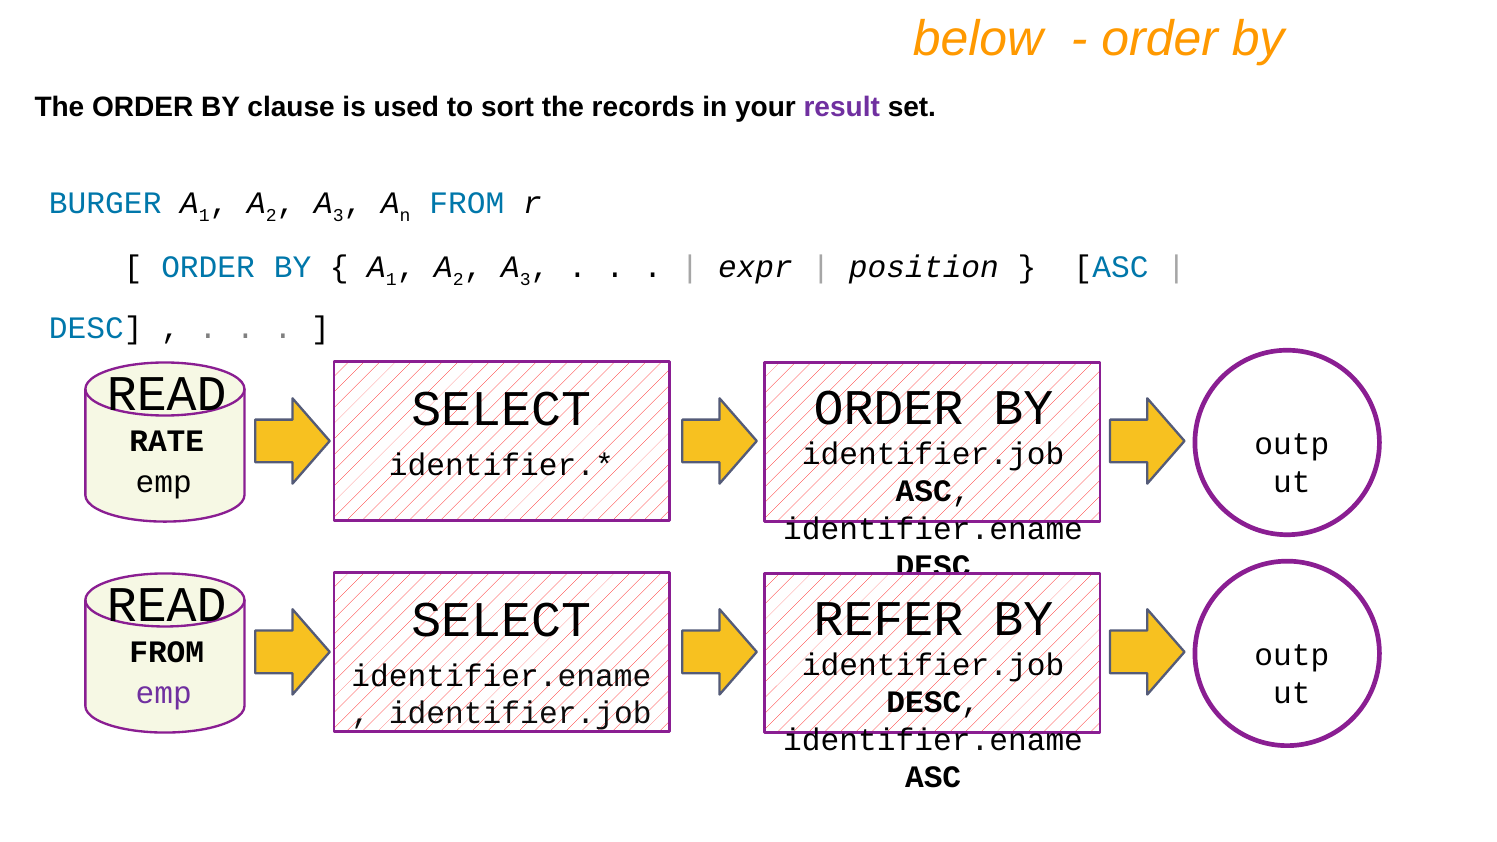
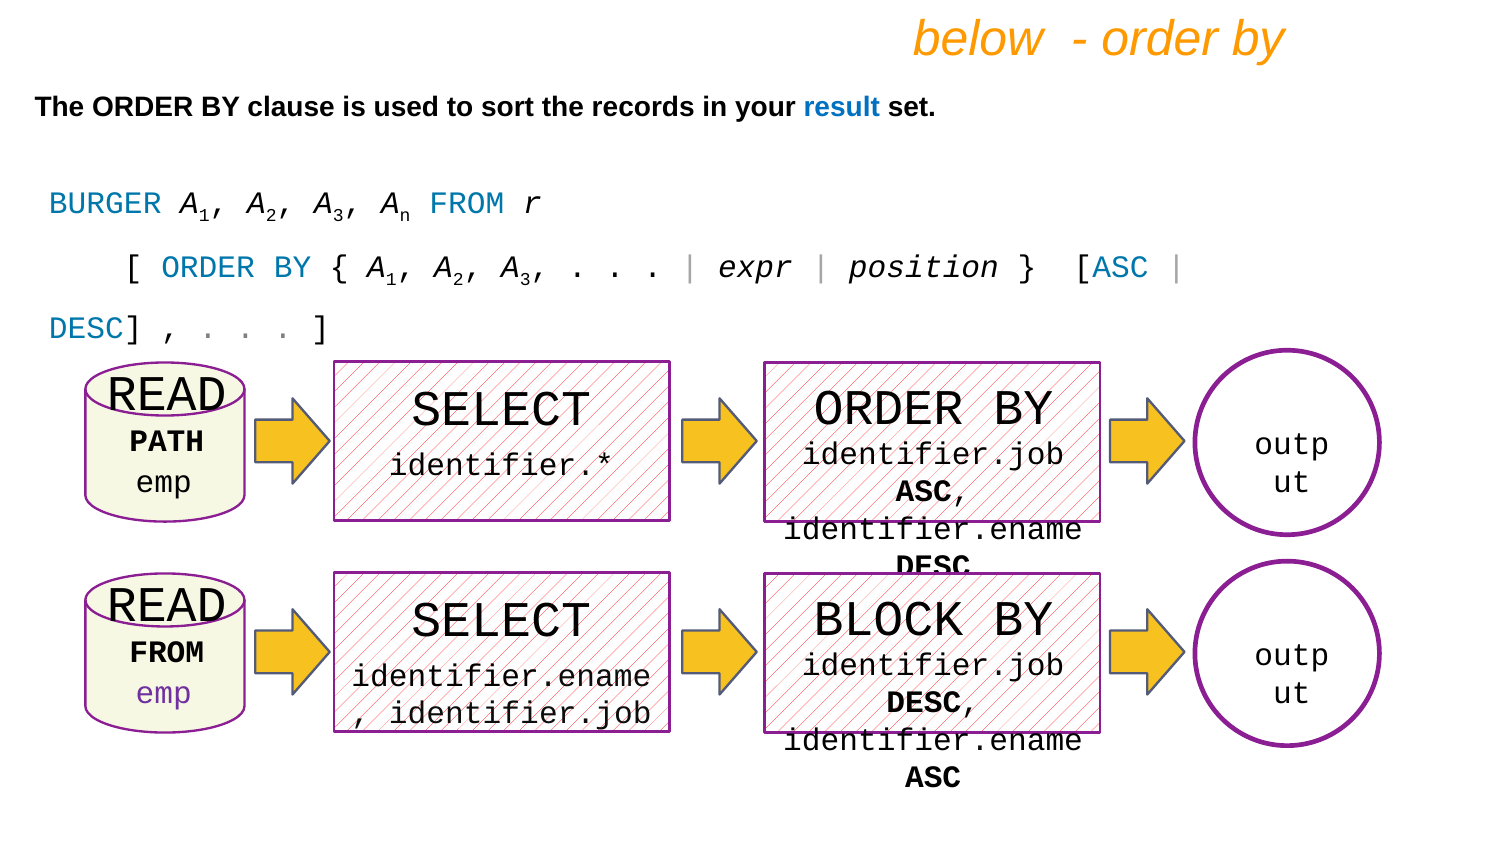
result colour: purple -> blue (842, 107)
RATE: RATE -> PATH (167, 441)
REFER: REFER -> BLOCK (888, 619)
